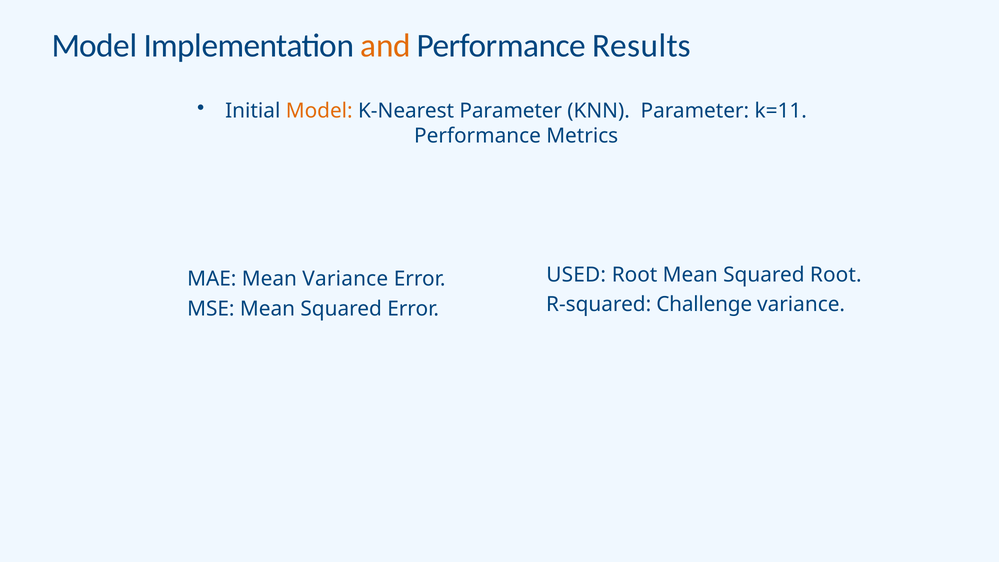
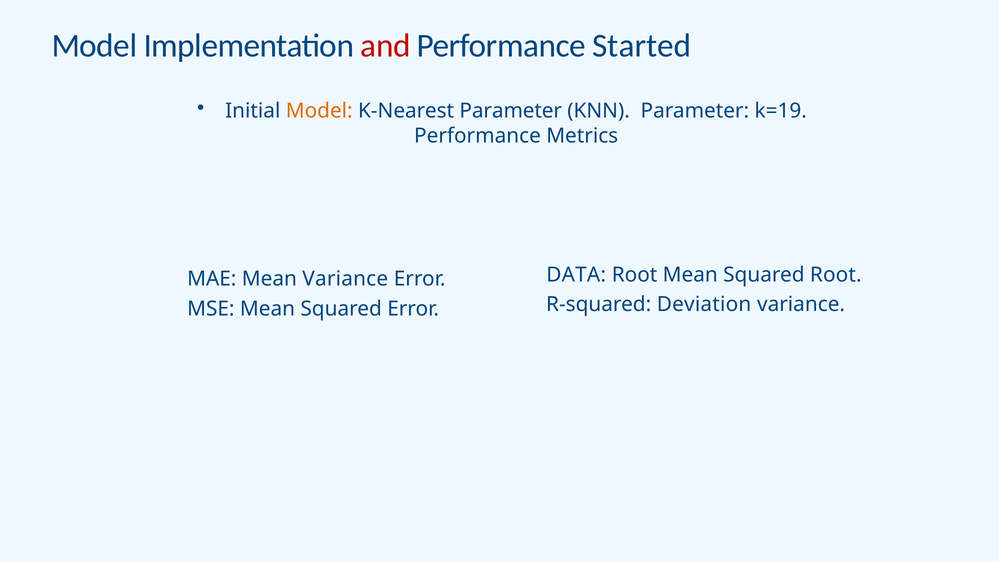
and colour: orange -> red (386, 46)
Results: Results -> Started (642, 46)
k=11: k=11 -> k=19 (781, 111)
USED: USED -> DATA (576, 275)
Challenge: Challenge -> Deviation (704, 305)
